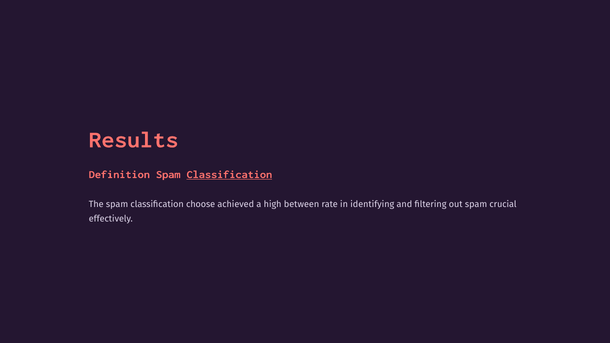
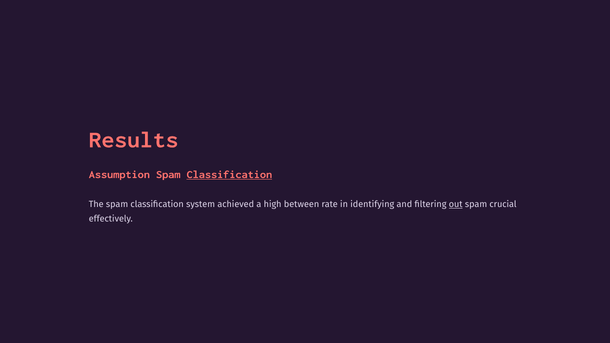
Definition: Definition -> Assumption (119, 174)
choose: choose -> system (201, 204)
out underline: none -> present (456, 204)
